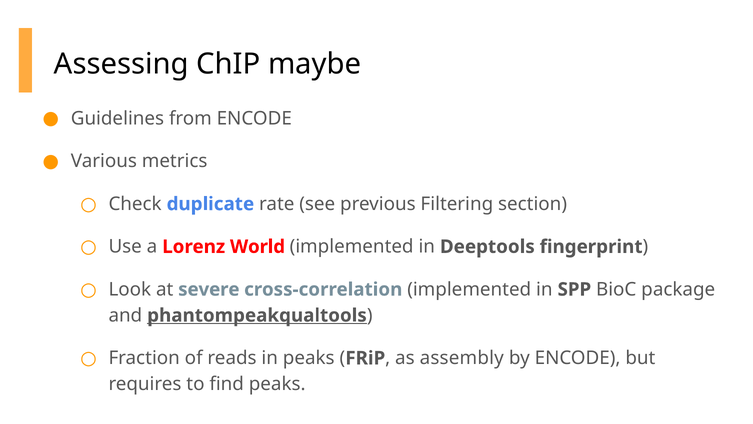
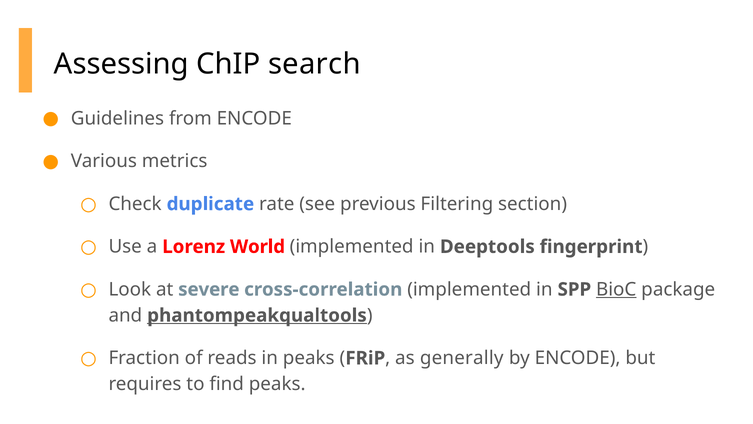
maybe: maybe -> search (314, 64)
BioC underline: none -> present (616, 289)
assembly: assembly -> generally (462, 358)
